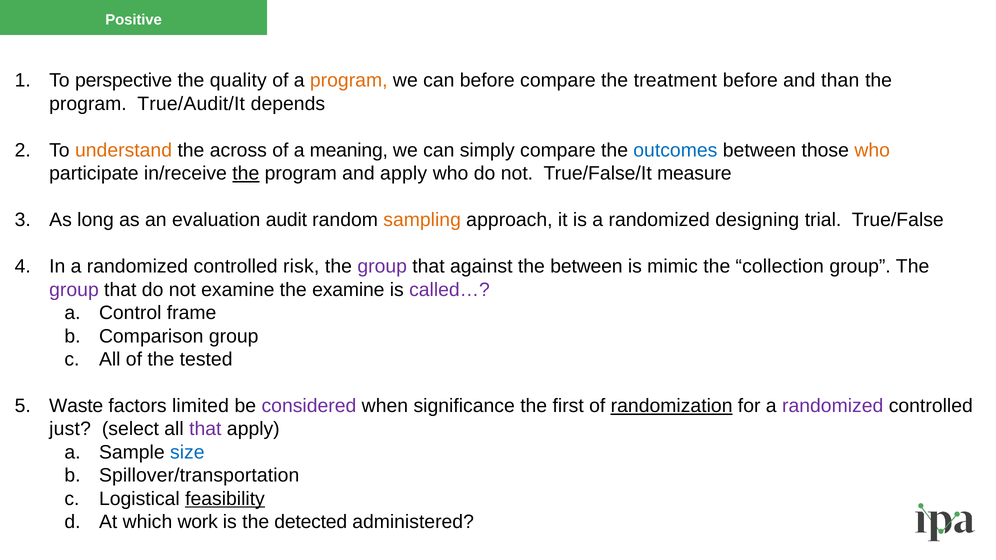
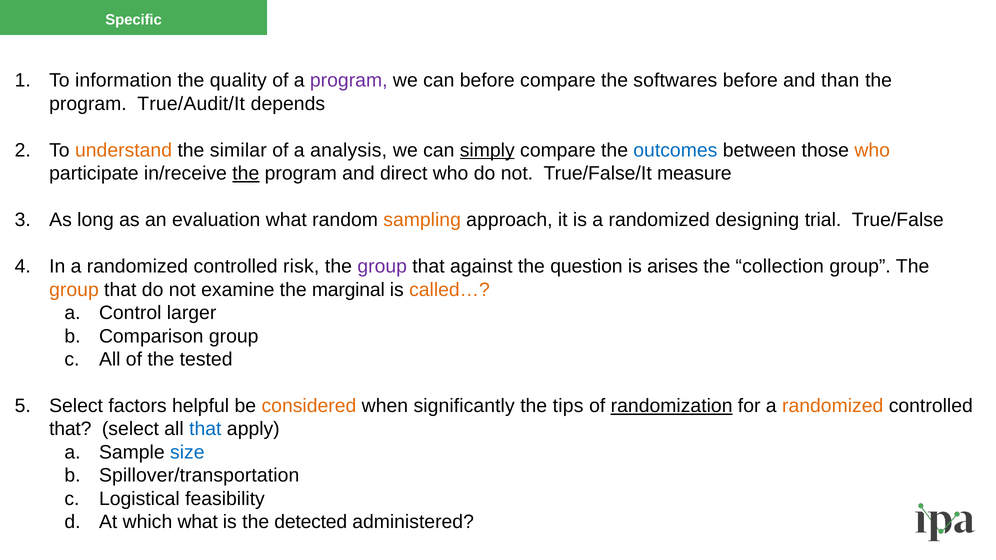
Positive: Positive -> Specific (134, 20)
perspective: perspective -> information (123, 81)
program colour: orange -> purple (349, 81)
treatment: treatment -> softwares (675, 81)
across: across -> similar (238, 150)
meaning: meaning -> analysis (349, 150)
simply underline: none -> present (487, 150)
and apply: apply -> direct (404, 174)
evaluation audit: audit -> what (286, 220)
the between: between -> question (586, 267)
mimic: mimic -> arises (673, 267)
group colour: purple -> orange (74, 290)
the examine: examine -> marginal (348, 290)
called… colour: purple -> orange (450, 290)
frame: frame -> larger (192, 313)
Waste: Waste -> Select (76, 406)
limited: limited -> helpful (201, 406)
considered colour: purple -> orange (309, 406)
significance: significance -> significantly (464, 406)
first: first -> tips (568, 406)
randomized colour: purple -> orange (833, 406)
just: just -> that (70, 429)
that colour: purple -> blue (205, 429)
feasibility underline: present -> none (225, 499)
which work: work -> what (198, 522)
